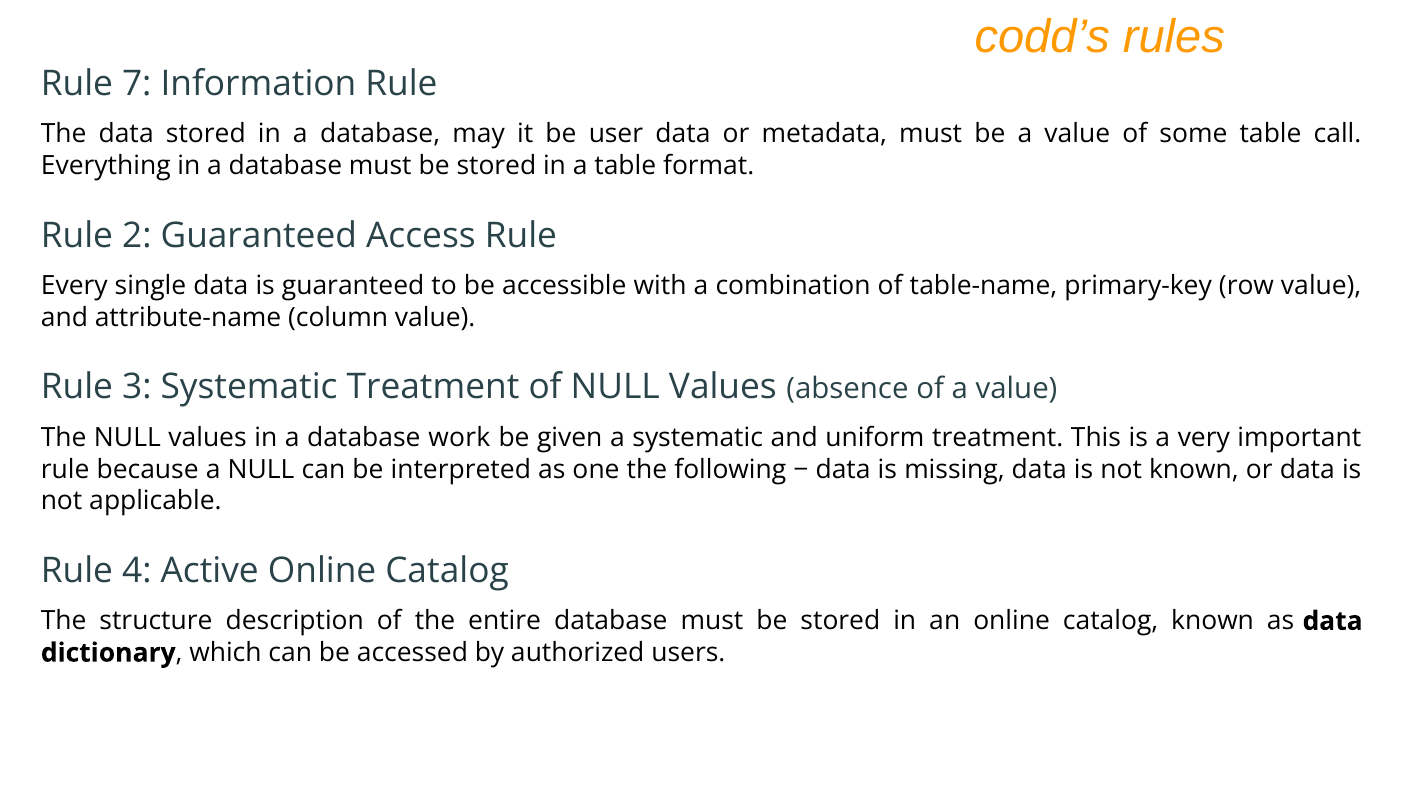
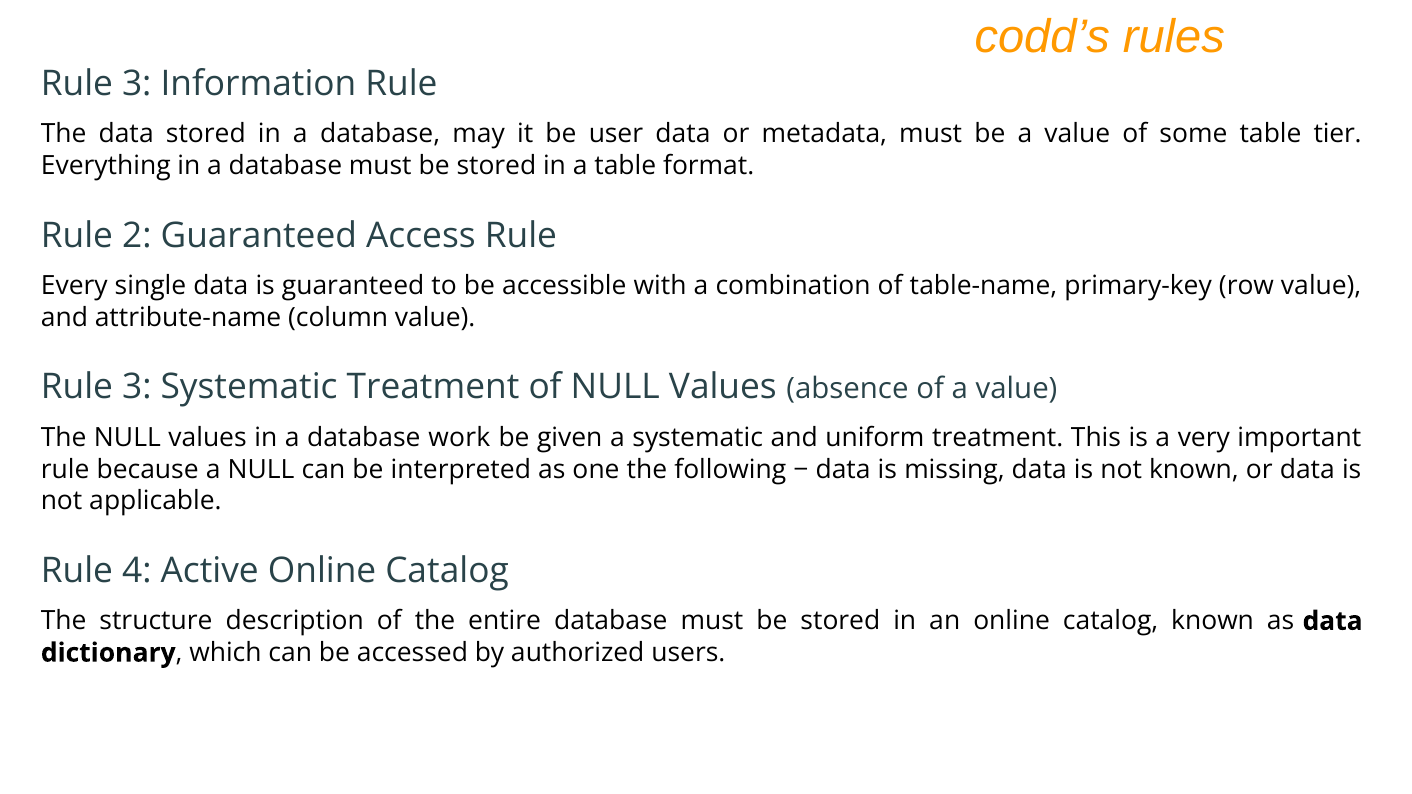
7: 7 -> 3 (137, 84)
call: call -> tier (1338, 134)
